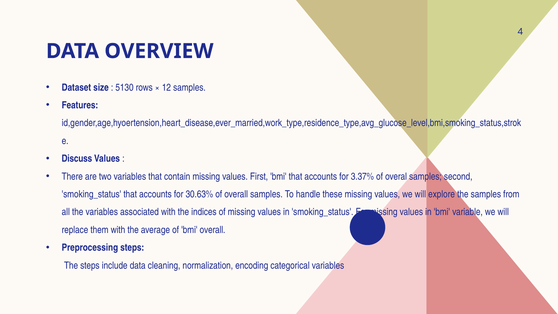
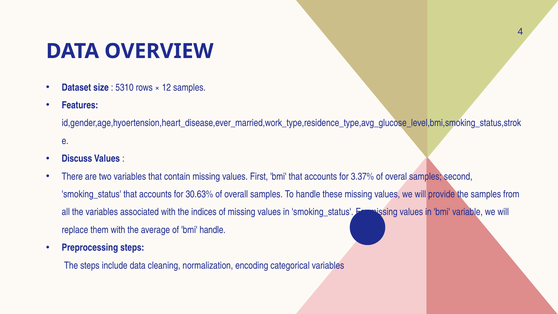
5130: 5130 -> 5310 (124, 87)
explore: explore -> provide (442, 194)
bmi overall: overall -> handle (213, 230)
